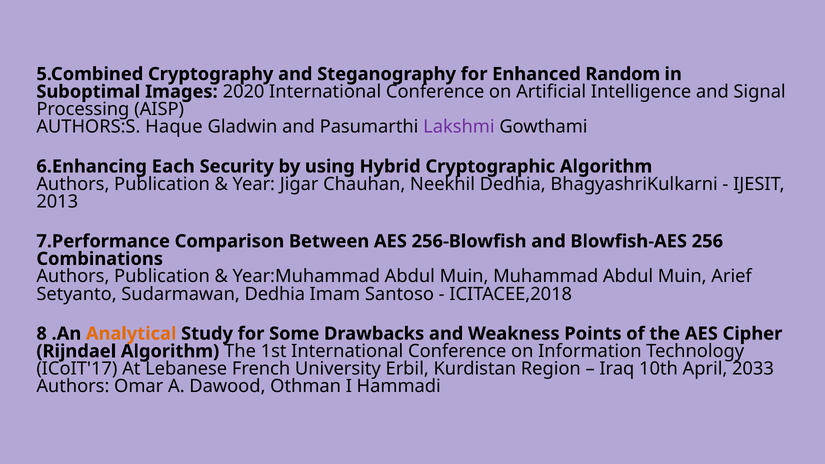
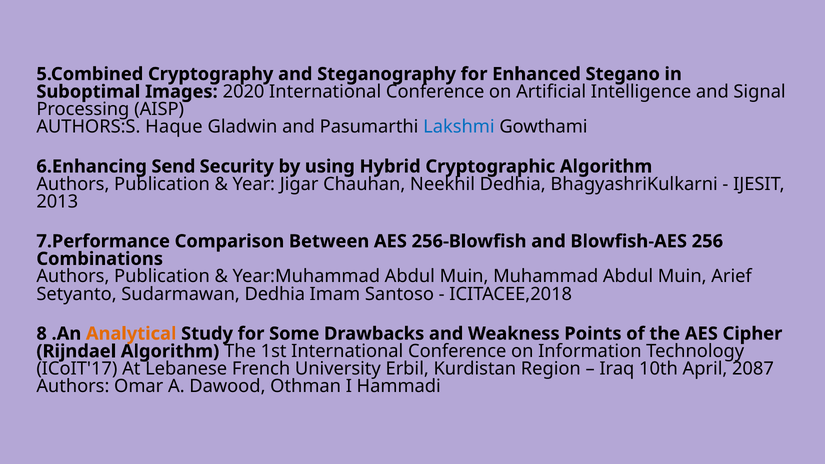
Random: Random -> Stegano (623, 74)
Lakshmi colour: purple -> blue (459, 127)
Each: Each -> Send (173, 166)
2033: 2033 -> 2087 (753, 369)
